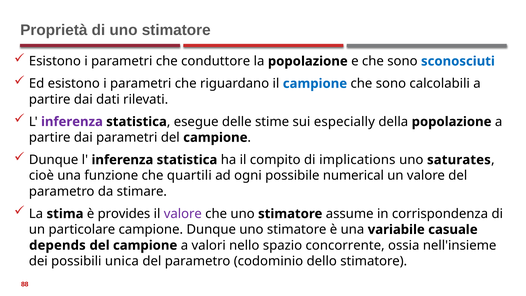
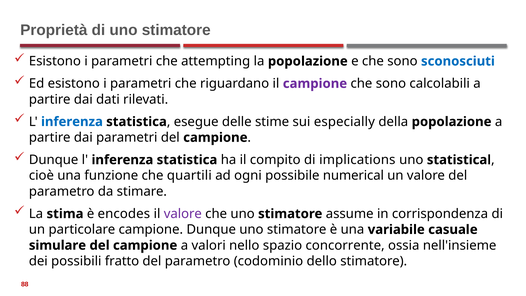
conduttore: conduttore -> attempting (216, 61)
campione colour: blue -> purple (315, 84)
inferenza colour: purple -> blue (72, 122)
saturates: saturates -> statistical (459, 160)
provides: provides -> encodes (124, 214)
depends: depends -> simulare (57, 245)
unica: unica -> fratto (122, 261)
